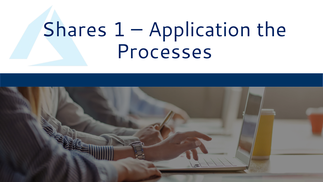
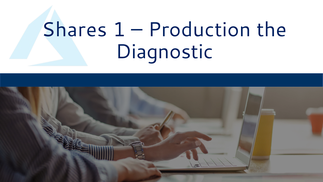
Application: Application -> Production (200, 30)
Processes: Processes -> Diagnostic (164, 52)
